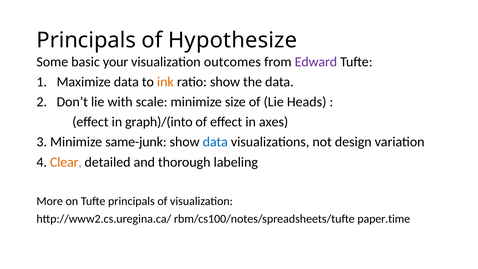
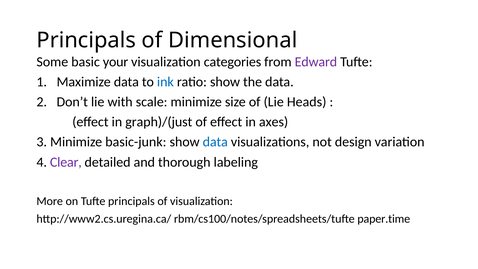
Hypothesize: Hypothesize -> Dimensional (233, 40)
outcomes: outcomes -> categories (232, 62)
ink colour: orange -> blue (165, 82)
graph)/(into: graph)/(into -> graph)/(just (159, 122)
same-junk: same-junk -> basic-junk (136, 142)
Clear colour: orange -> purple (66, 162)
